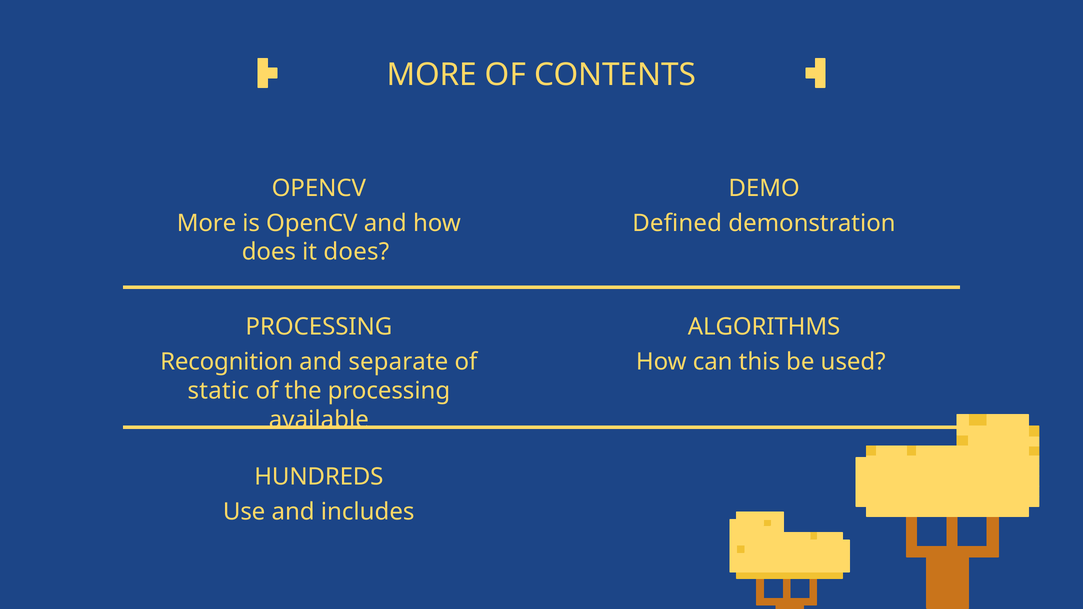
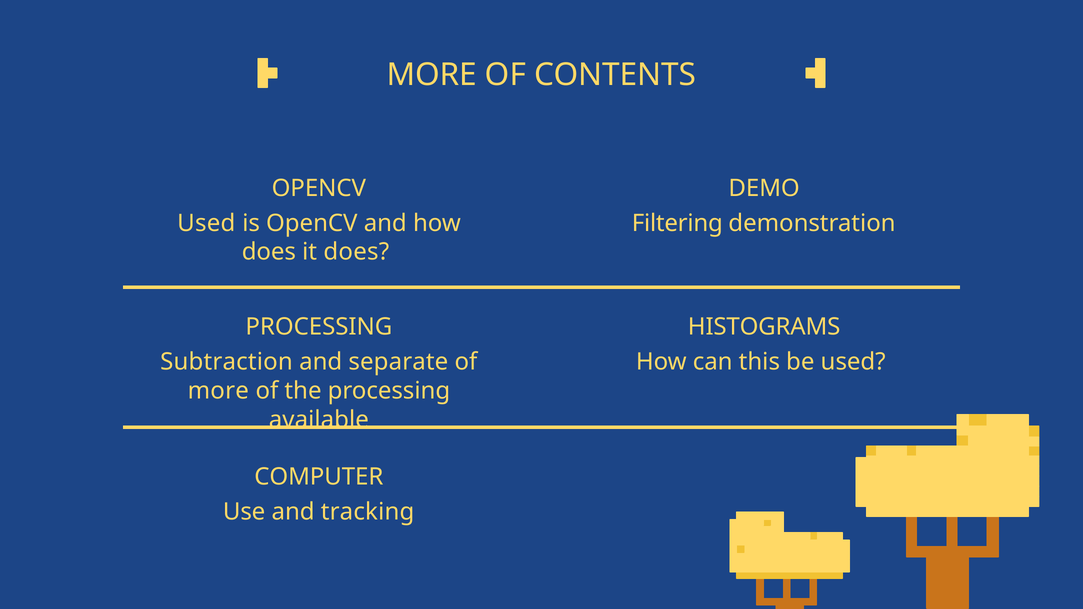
More: More -> Used (206, 223)
Defined: Defined -> Filtering (677, 223)
ALGORITHMS: ALGORITHMS -> HISTOGRAMS (764, 327)
Recognition: Recognition -> Subtraction (226, 362)
static: static -> more (218, 391)
HUNDREDS: HUNDREDS -> COMPUTER (319, 477)
includes: includes -> tracking (368, 512)
